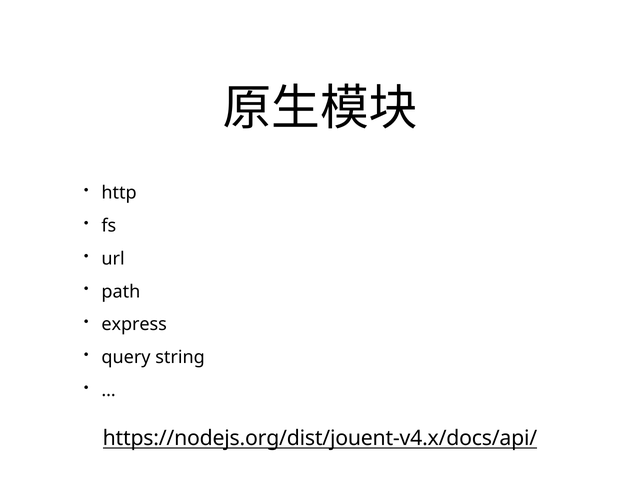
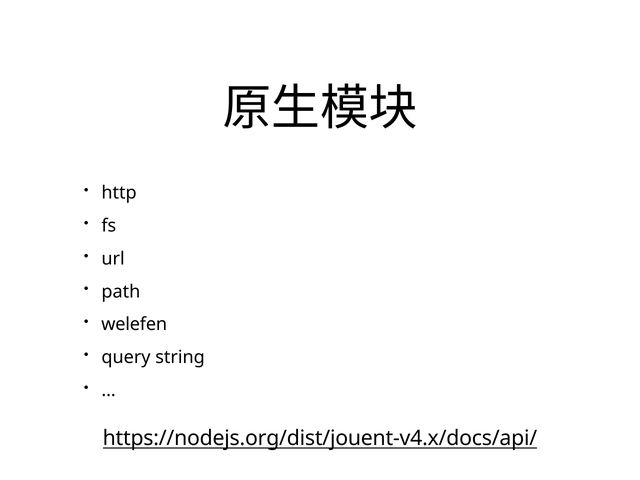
express: express -> welefen (134, 324)
